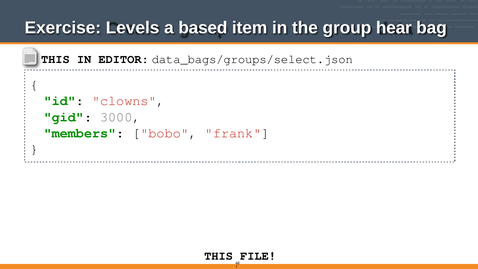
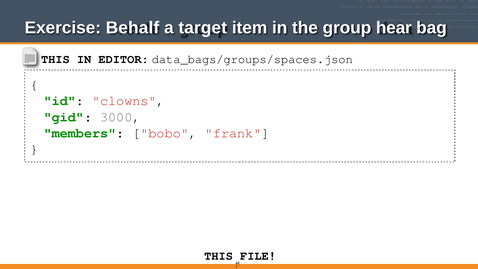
Levels: Levels -> Behalf (133, 28)
based: based -> target (203, 28)
data_bags/groups/select.json: data_bags/groups/select.json -> data_bags/groups/spaces.json (252, 59)
